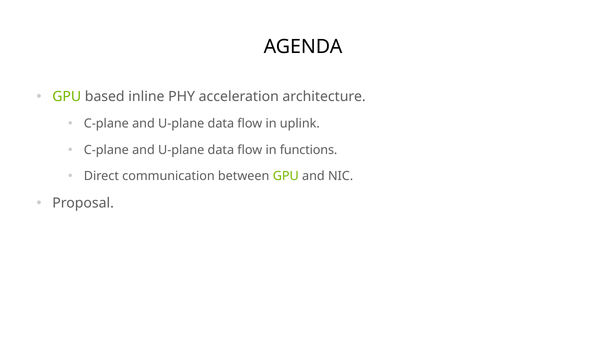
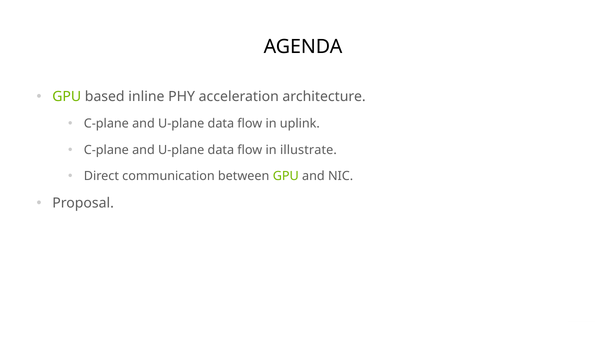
functions: functions -> illustrate (308, 150)
